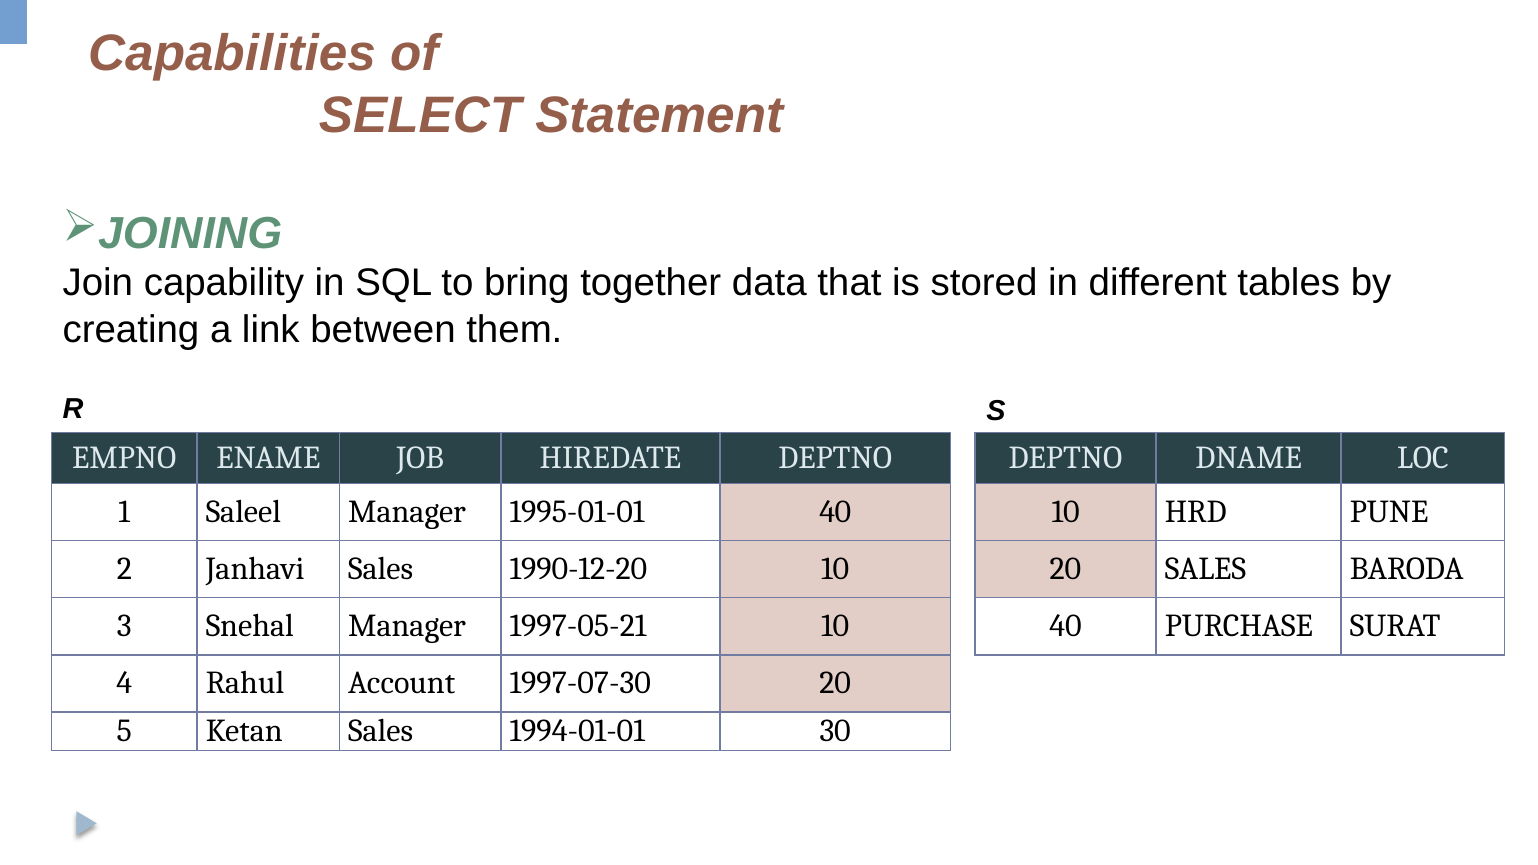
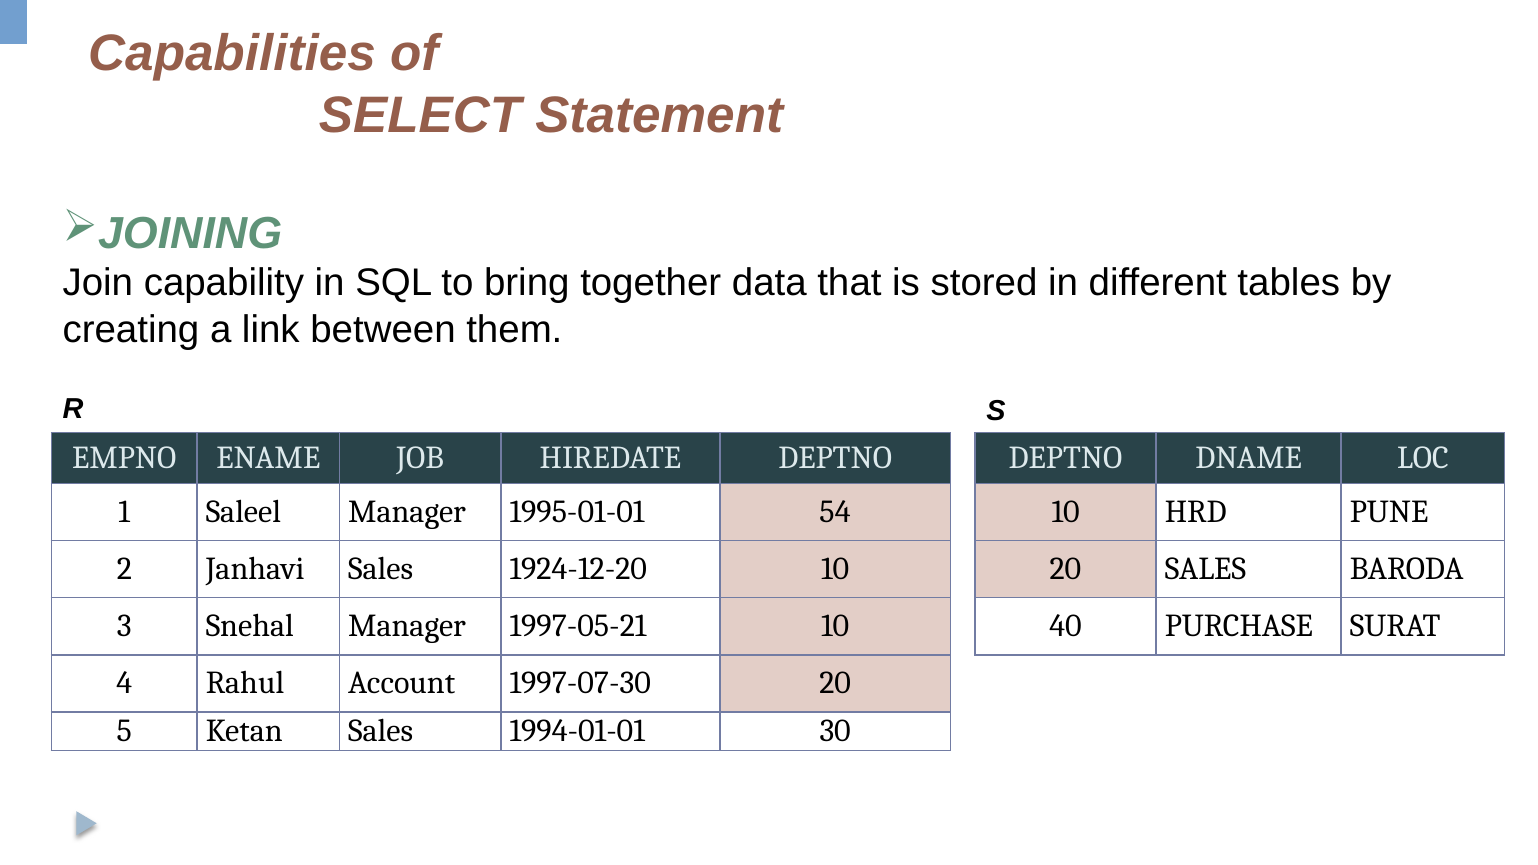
1995-01-01 40: 40 -> 54 (835, 512)
1990-12-20: 1990-12-20 -> 1924-12-20 (578, 569)
